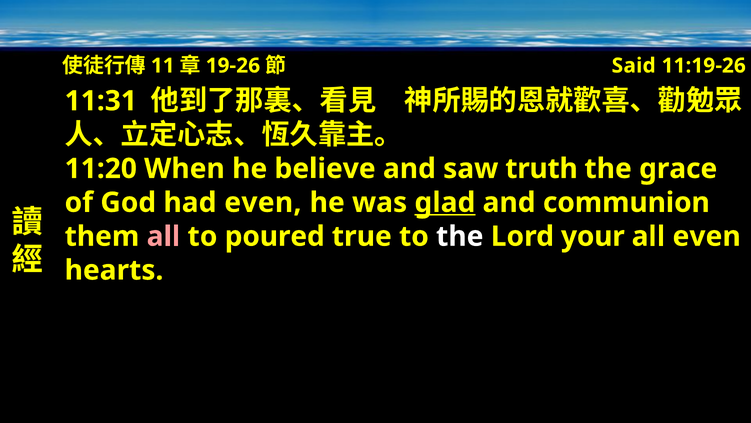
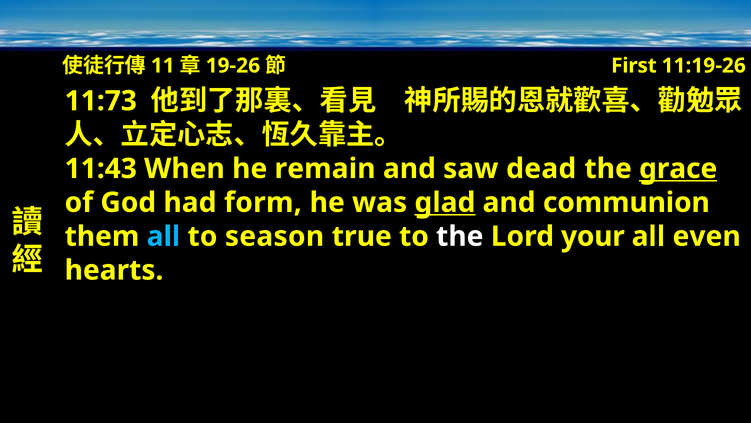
Said: Said -> First (634, 66)
11:31: 11:31 -> 11:73 (101, 101)
11:20: 11:20 -> 11:43 (101, 168)
believe: believe -> remain (325, 168)
truth: truth -> dead (541, 168)
grace underline: none -> present (678, 168)
had even: even -> form (263, 202)
all colour: pink -> light blue (163, 236)
poured: poured -> season (274, 236)
